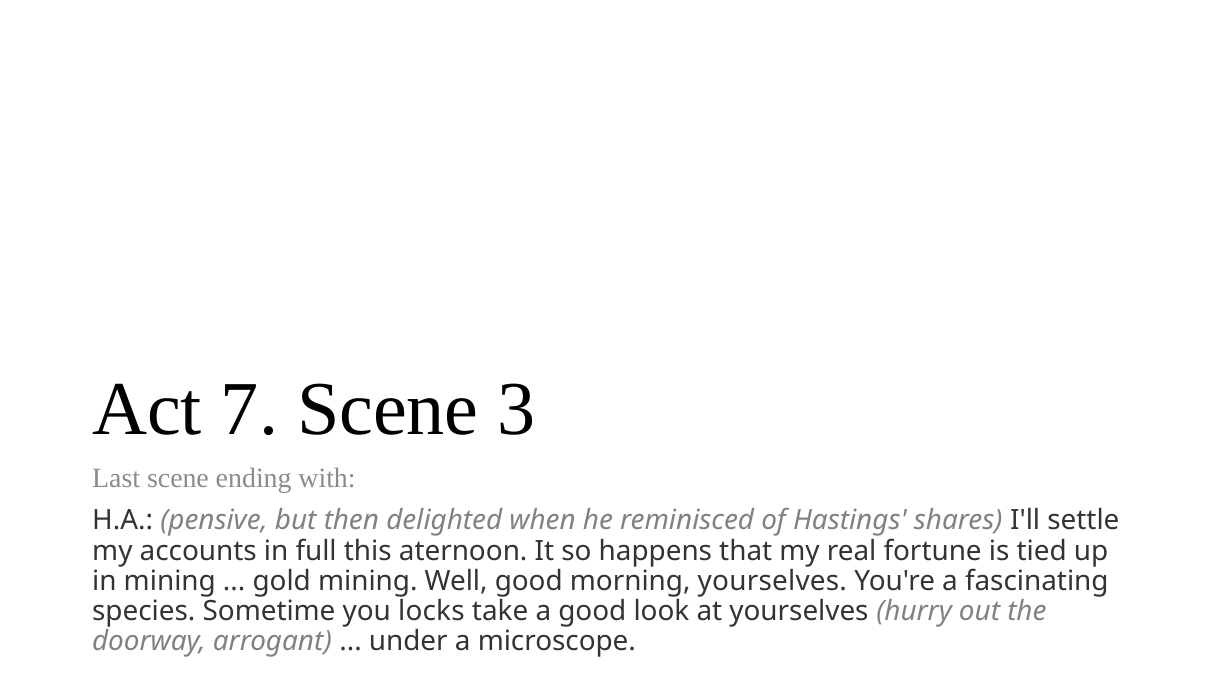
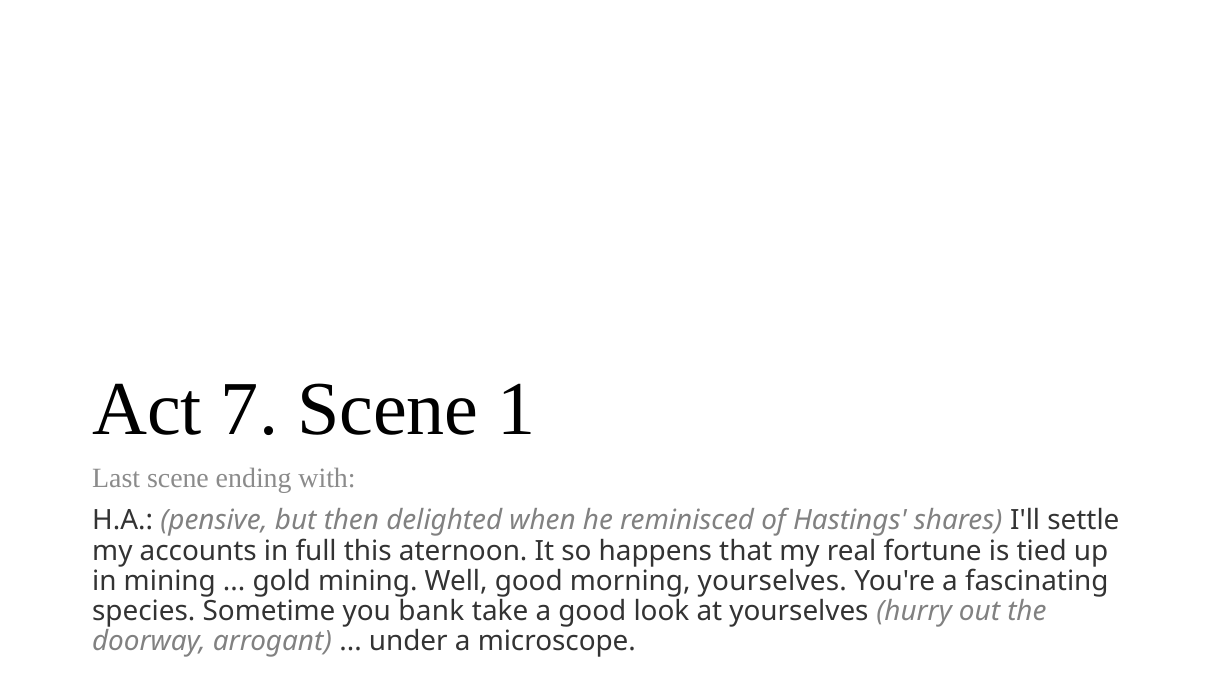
3: 3 -> 1 (517, 410)
locks: locks -> bank (431, 611)
